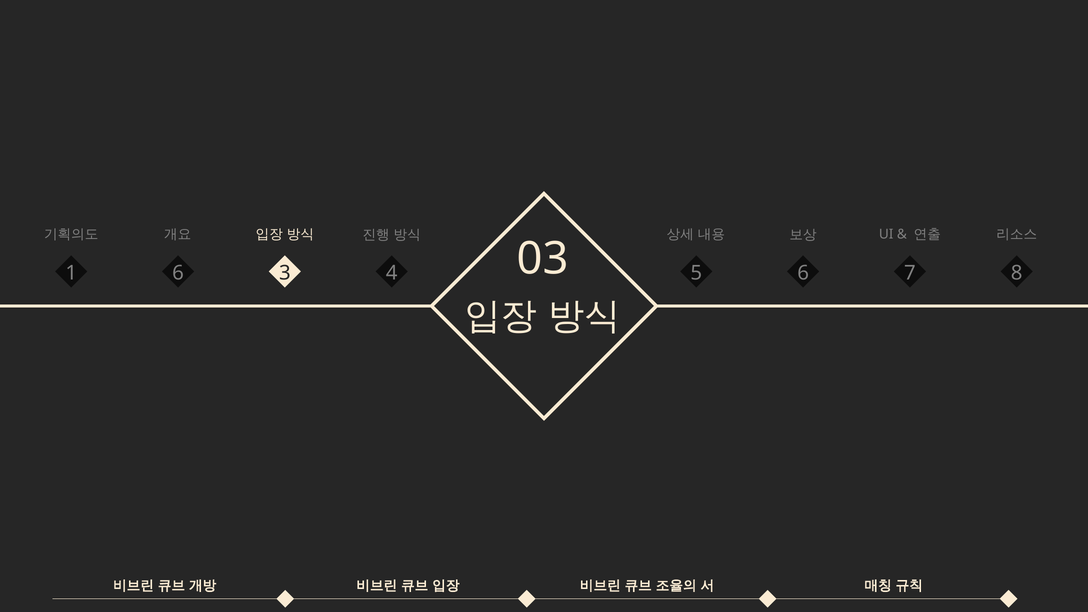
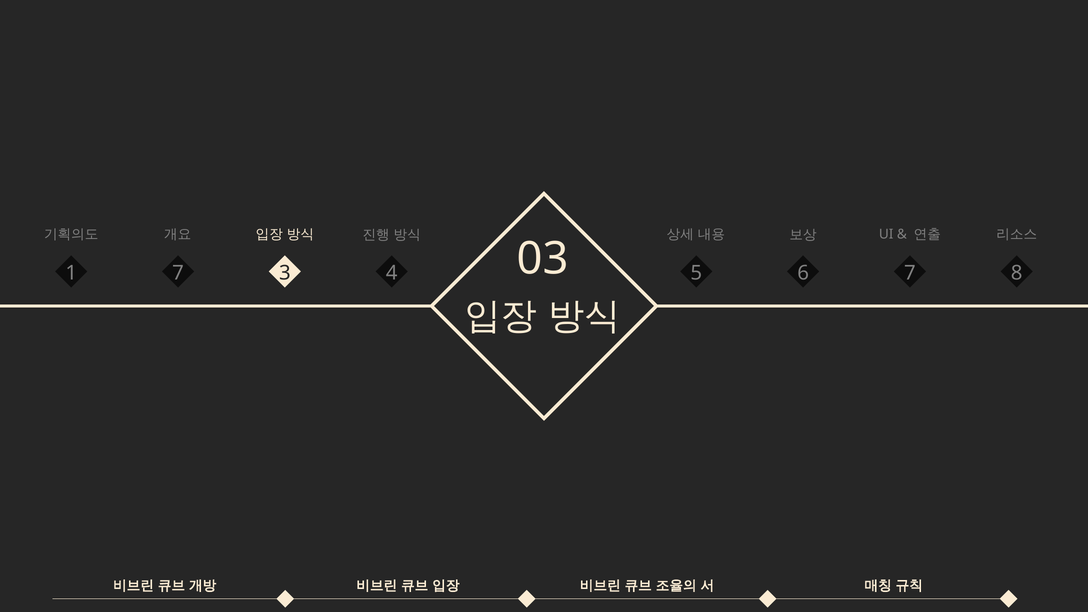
1 6: 6 -> 7 (178, 273)
